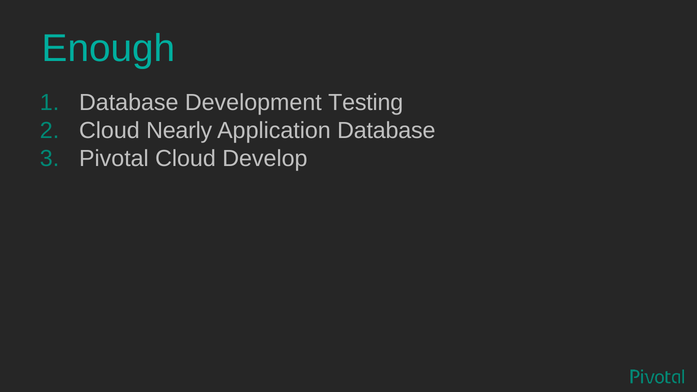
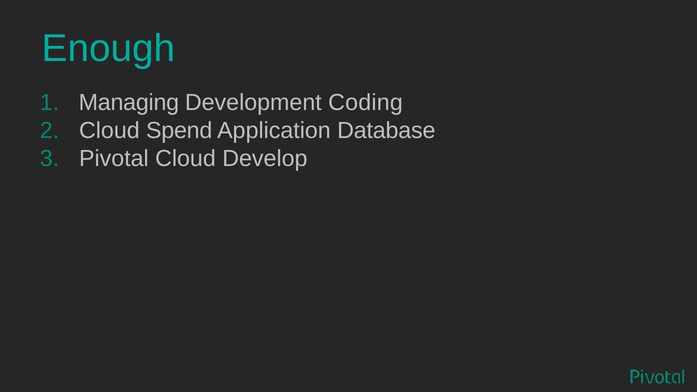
Database: Database -> Managing (129, 103)
Testing: Testing -> Coding (366, 103)
Nearly: Nearly -> Spend (179, 131)
